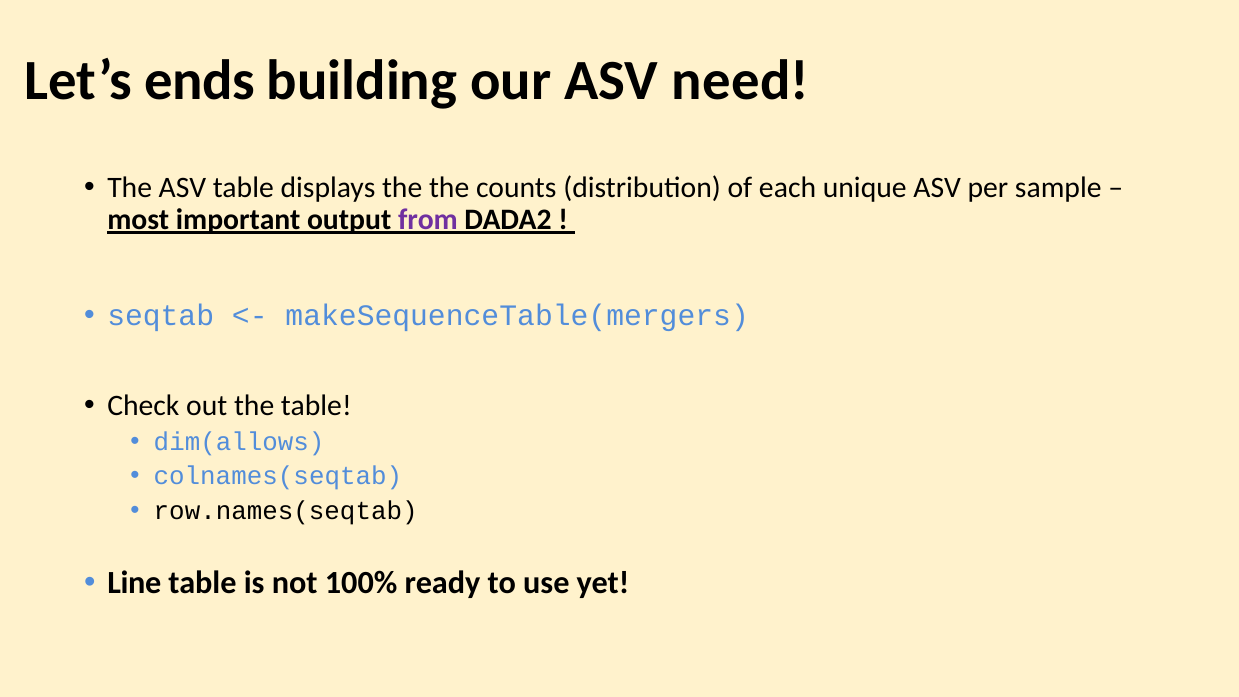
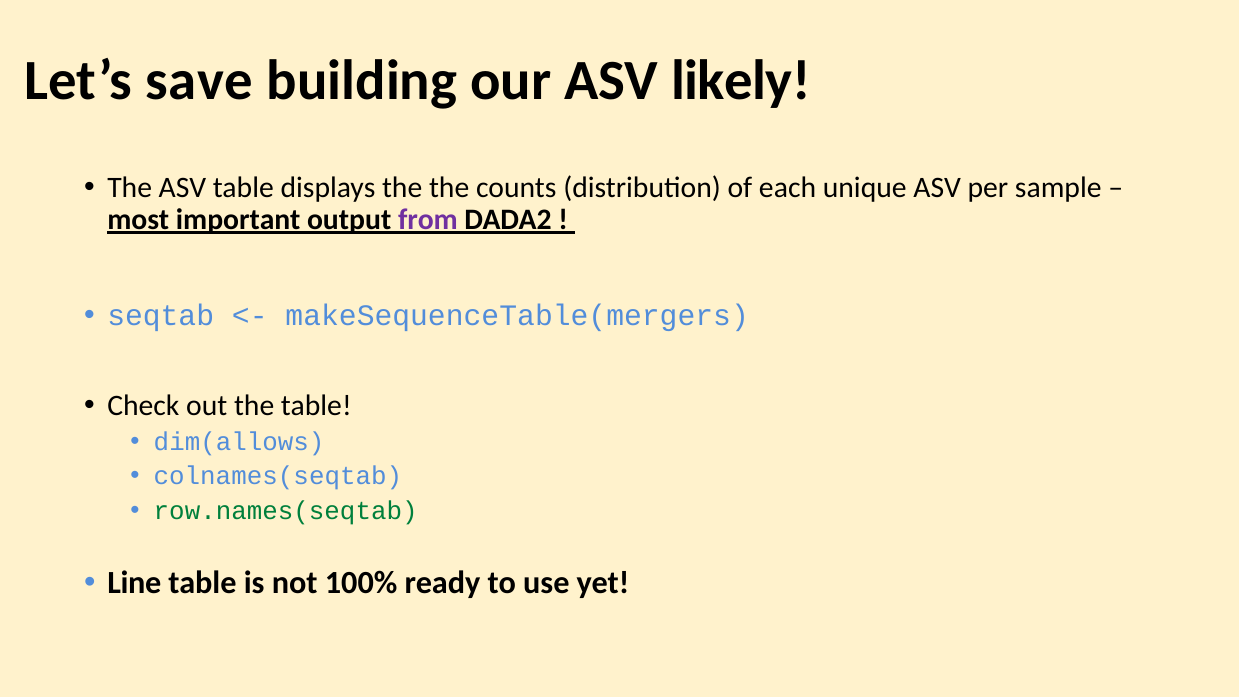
ends: ends -> save (199, 81)
need: need -> likely (741, 81)
row.names(seqtab colour: black -> green (286, 510)
